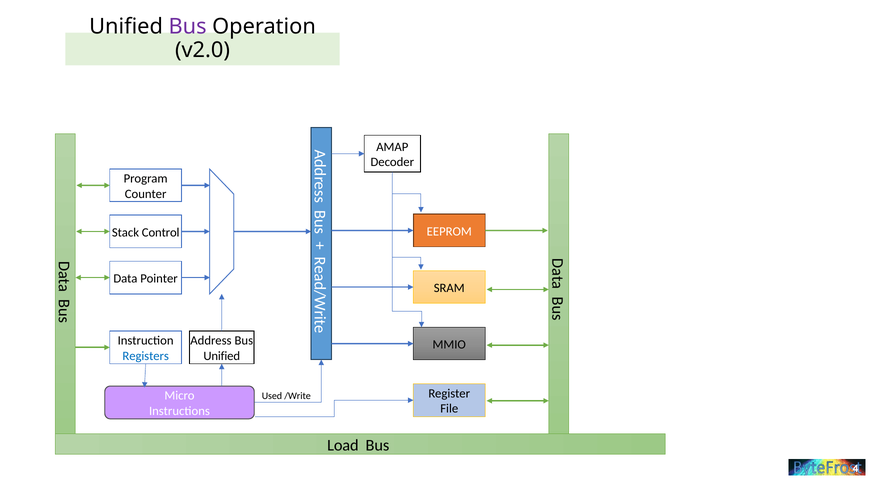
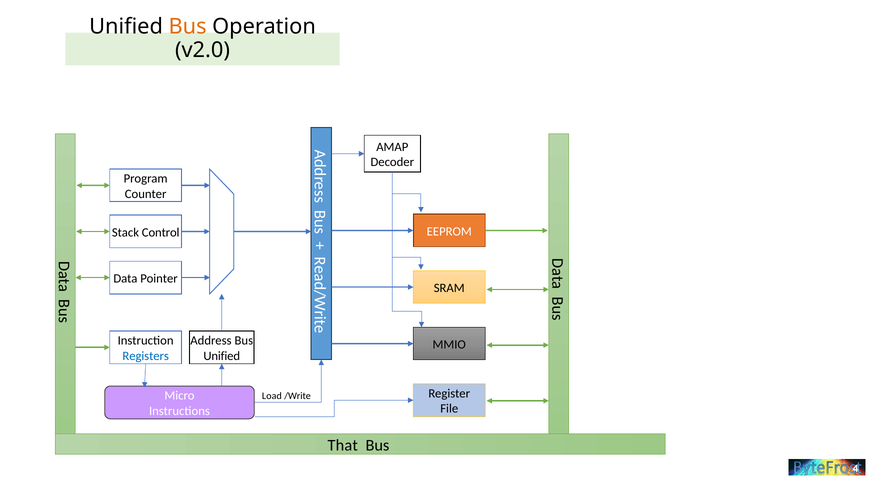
Bus colour: purple -> orange (188, 27)
Used: Used -> Load (272, 396)
Load: Load -> That (343, 445)
